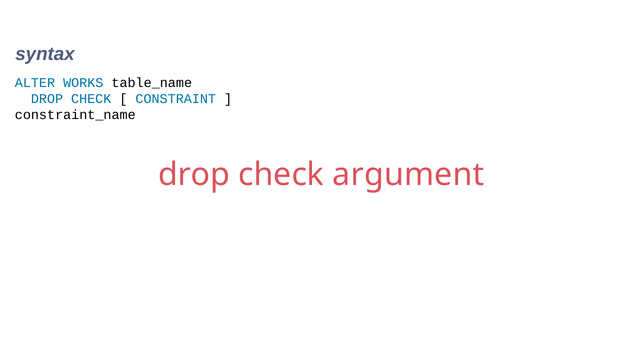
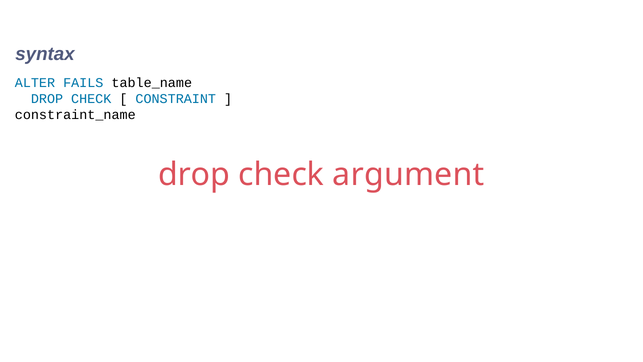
WORKS: WORKS -> FAILS (83, 83)
